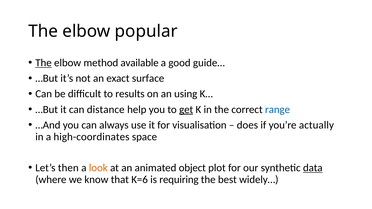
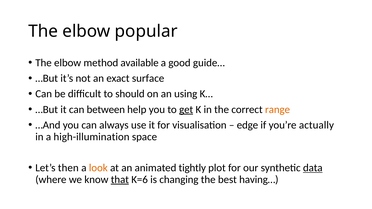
The underline: present -> none (44, 63)
results: results -> should (130, 94)
distance: distance -> between (106, 110)
range colour: blue -> orange (278, 110)
does: does -> edge (247, 125)
high-coordinates: high-coordinates -> high-illumination (92, 137)
object: object -> tightly (192, 168)
that underline: none -> present (120, 180)
requiring: requiring -> changing (179, 180)
widely…: widely… -> having… (259, 180)
